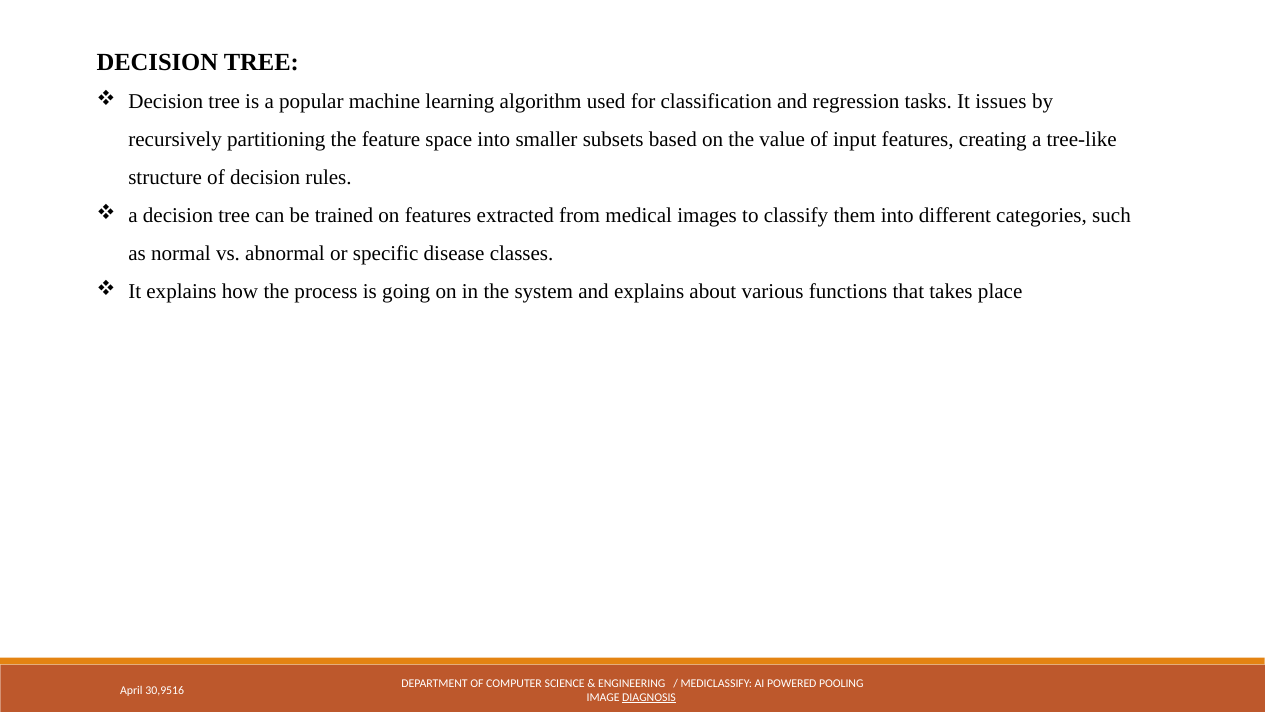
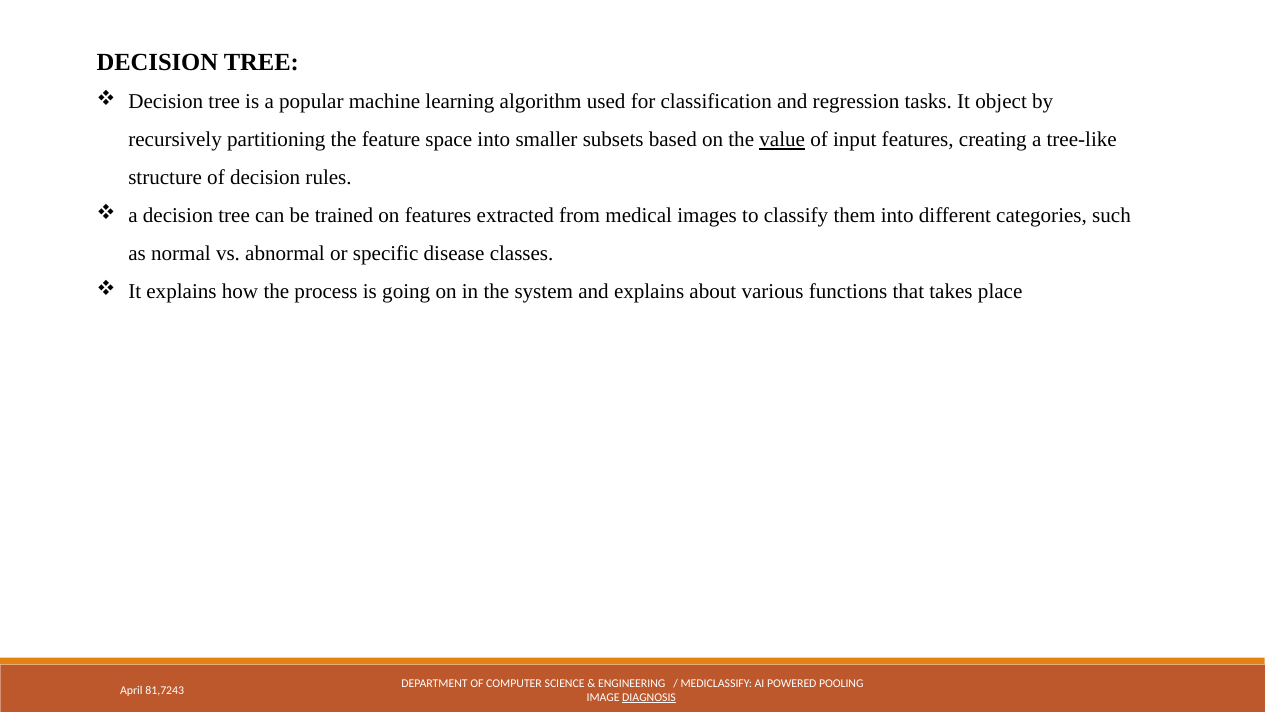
issues: issues -> object (1001, 102)
value underline: none -> present (782, 140)
30,9516: 30,9516 -> 81,7243 (165, 690)
